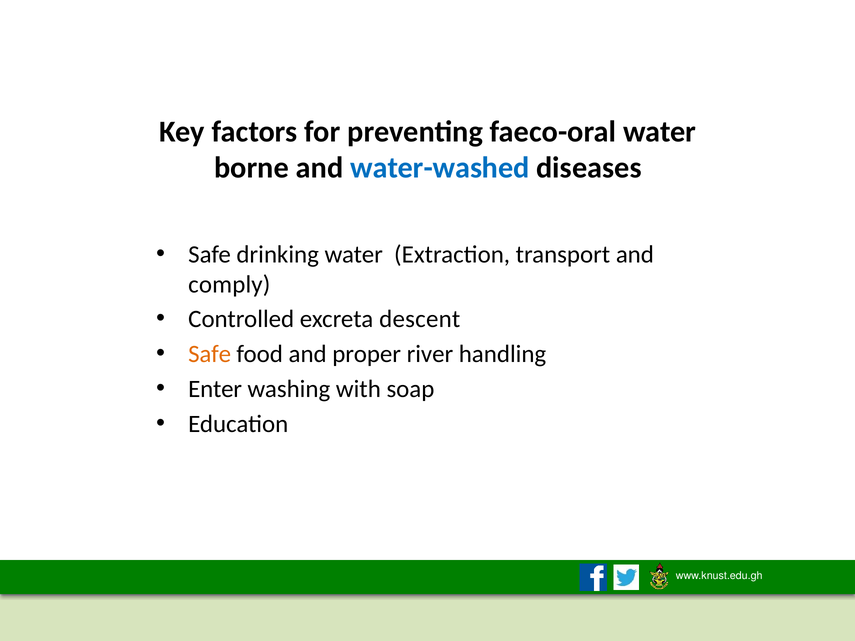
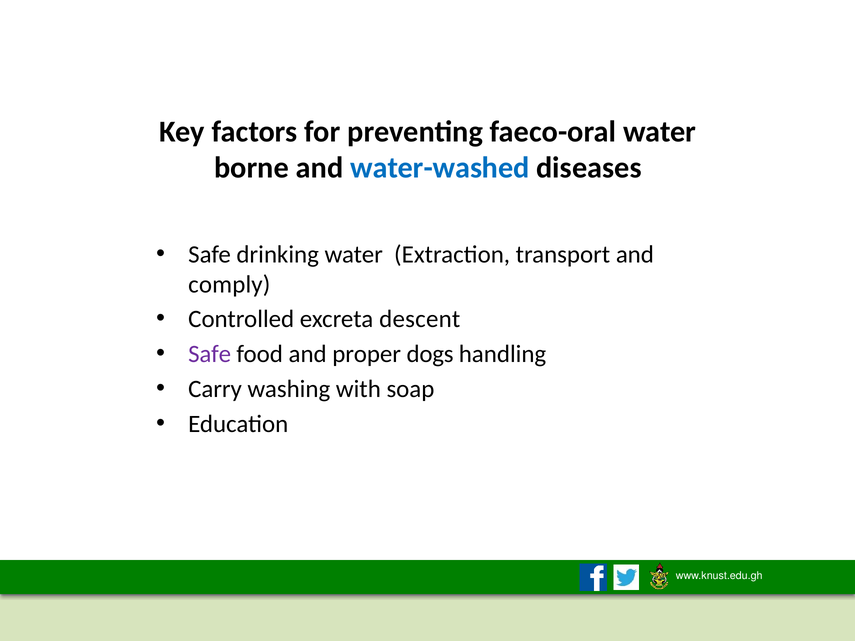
Safe colour: orange -> purple (210, 354)
river: river -> dogs (430, 354)
Enter: Enter -> Carry (215, 389)
